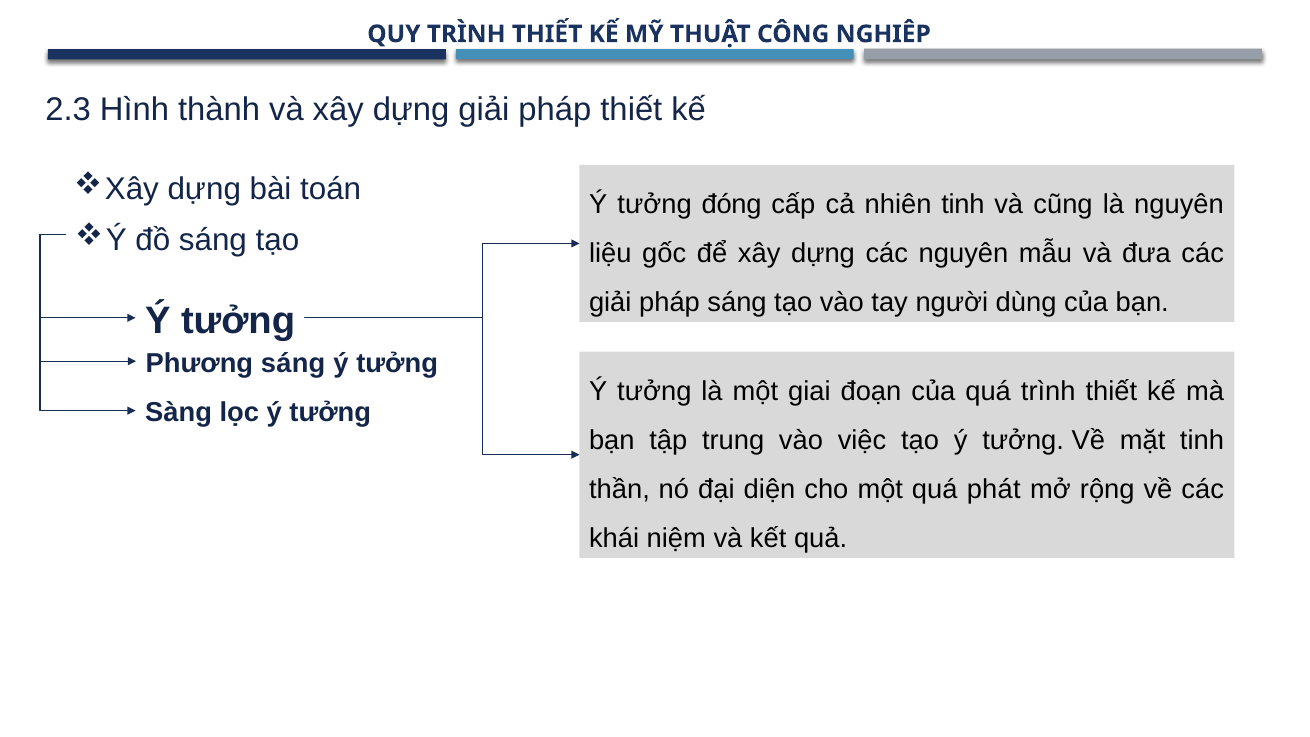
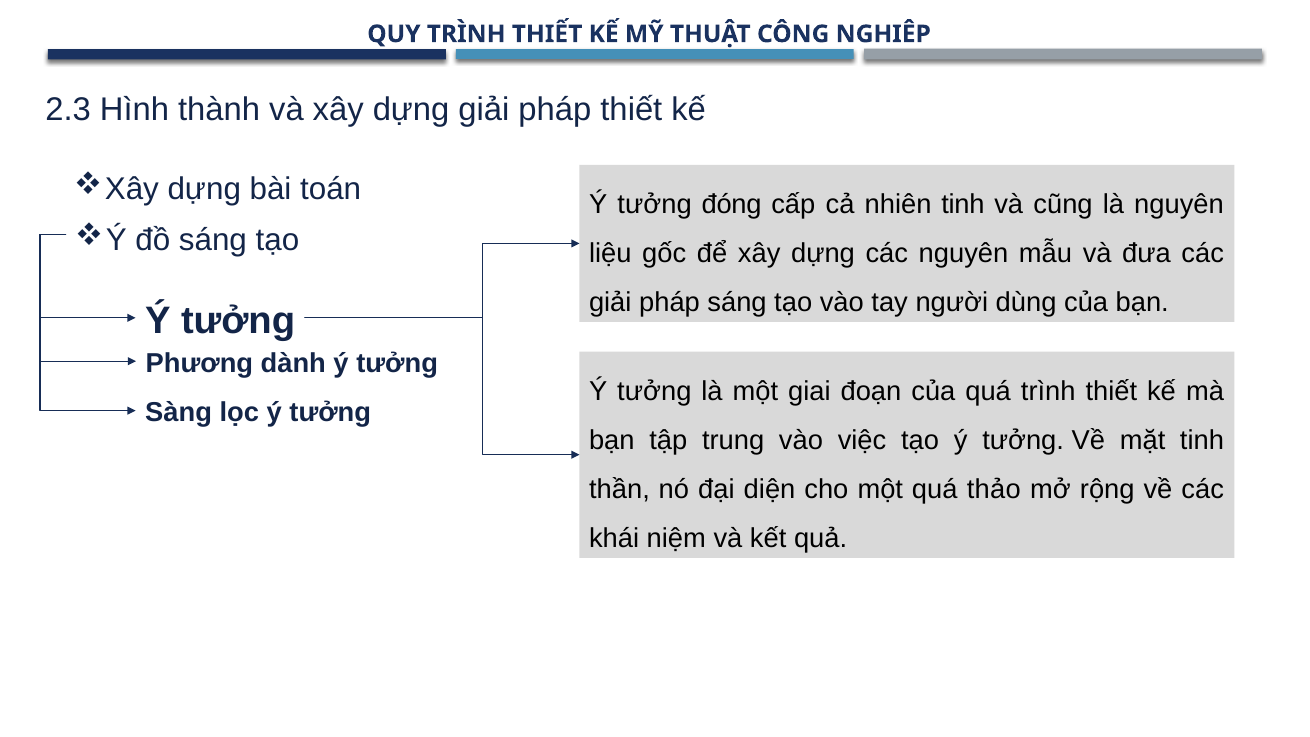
Phương sáng: sáng -> dành (293, 363)
phát: phát -> thảo (994, 489)
